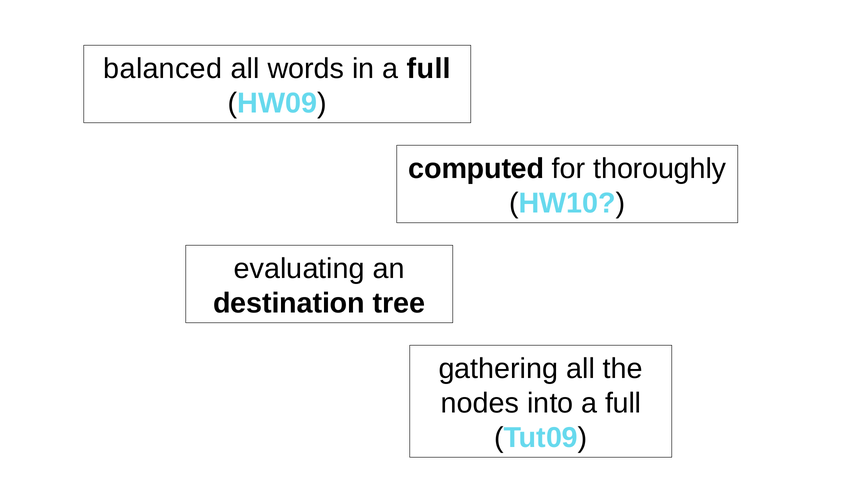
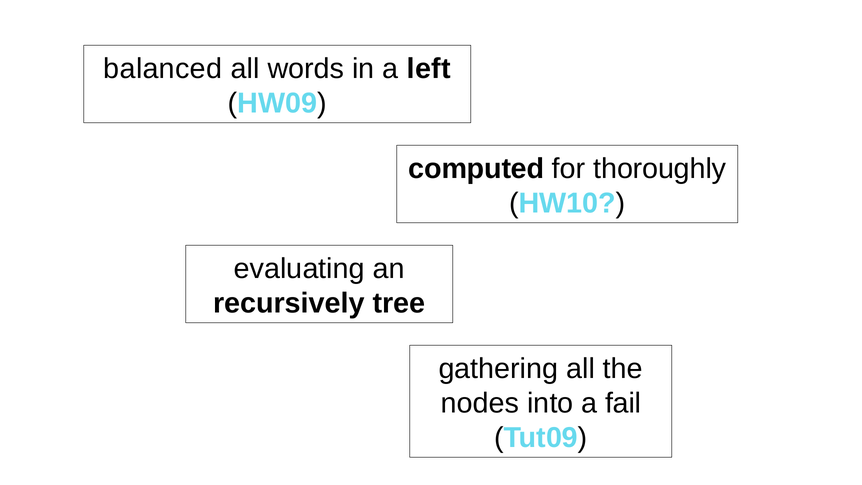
in a full: full -> left (429, 69)
destination: destination -> recursively (289, 303)
into a full: full -> fail (623, 403)
